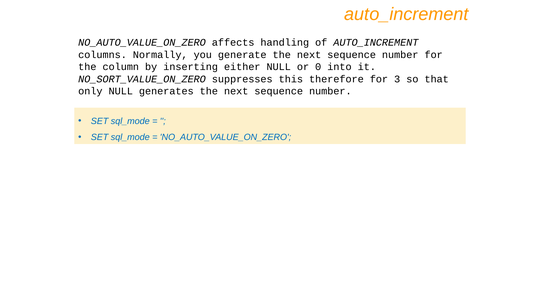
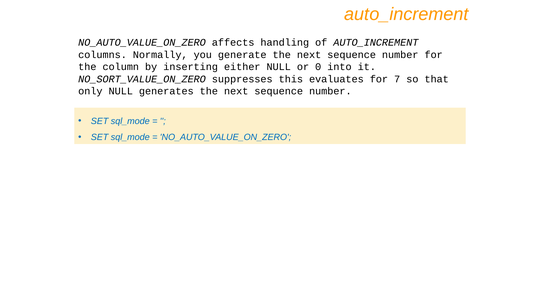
therefore: therefore -> evaluates (336, 79)
3: 3 -> 7 (397, 79)
